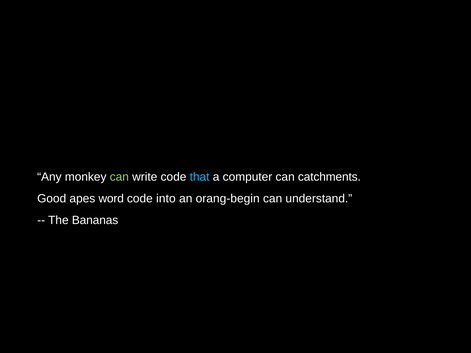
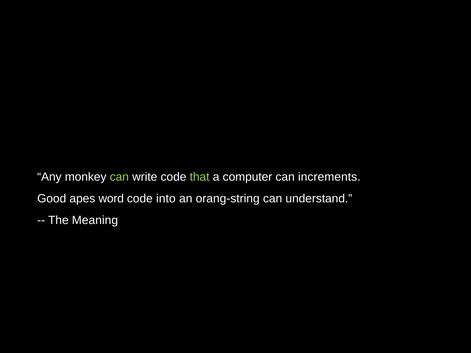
that colour: light blue -> light green (200, 177)
catchments: catchments -> increments (329, 177)
orang-begin: orang-begin -> orang-string (228, 199)
Bananas: Bananas -> Meaning (95, 221)
